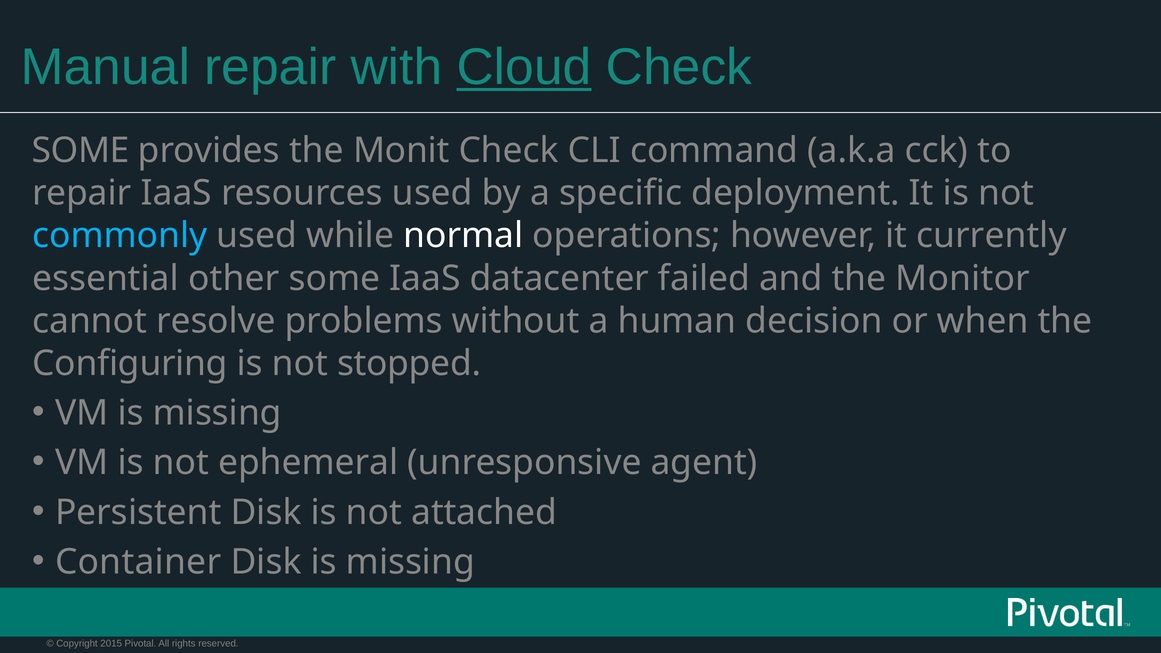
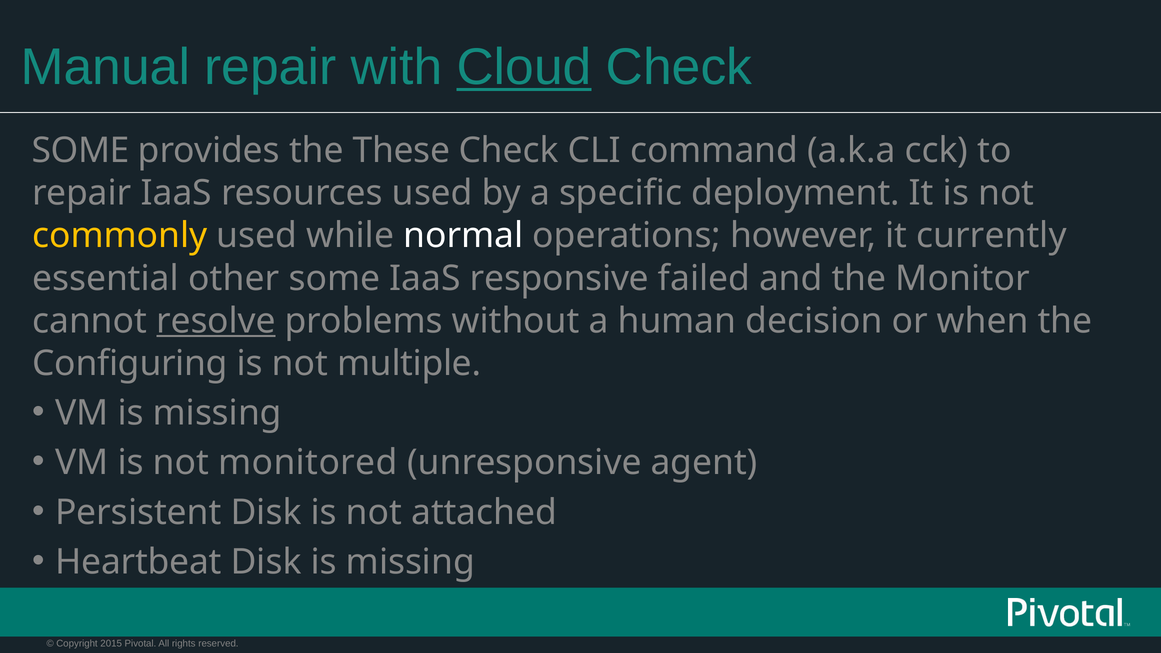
Monit: Monit -> These (401, 151)
commonly colour: light blue -> yellow (120, 236)
datacenter: datacenter -> responsive (559, 278)
resolve underline: none -> present (216, 321)
stopped: stopped -> multiple (409, 363)
ephemeral: ephemeral -> monitored (308, 463)
Container: Container -> Heartbeat (138, 562)
